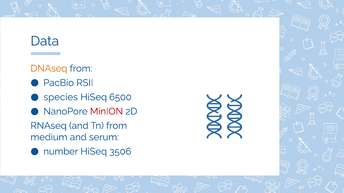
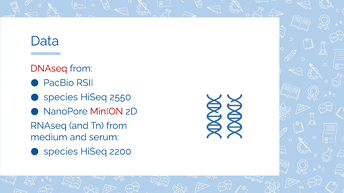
DNAseq colour: orange -> red (49, 69)
6500: 6500 -> 2550 (120, 97)
number: number -> species (61, 152)
3506: 3506 -> 2200 (120, 152)
